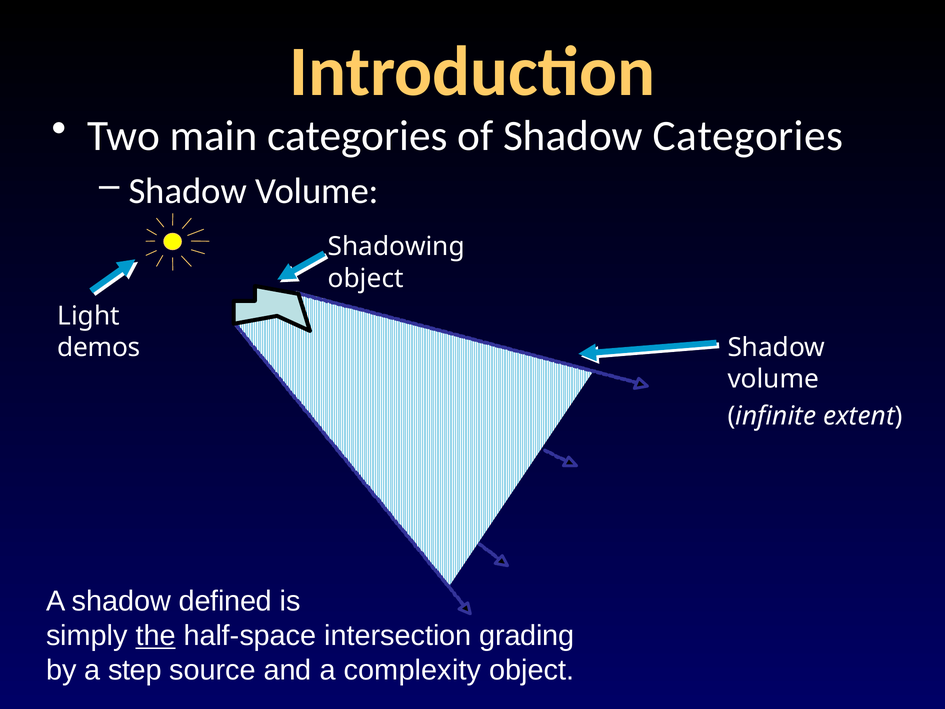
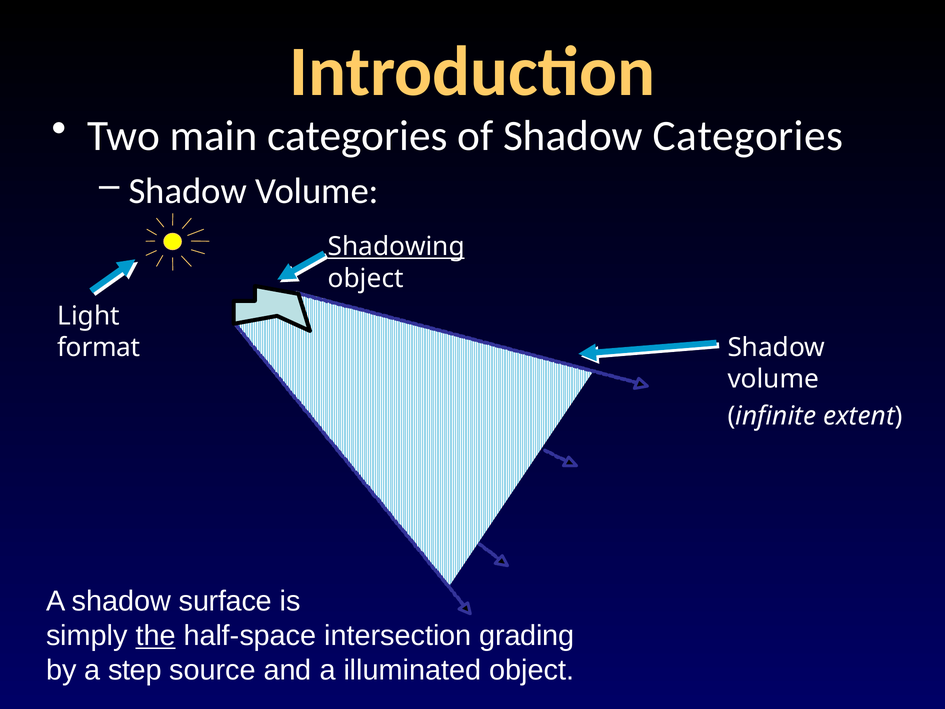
Shadowing underline: none -> present (396, 247)
demos: demos -> format (99, 348)
defined: defined -> surface (225, 601)
complexity: complexity -> illuminated (412, 670)
